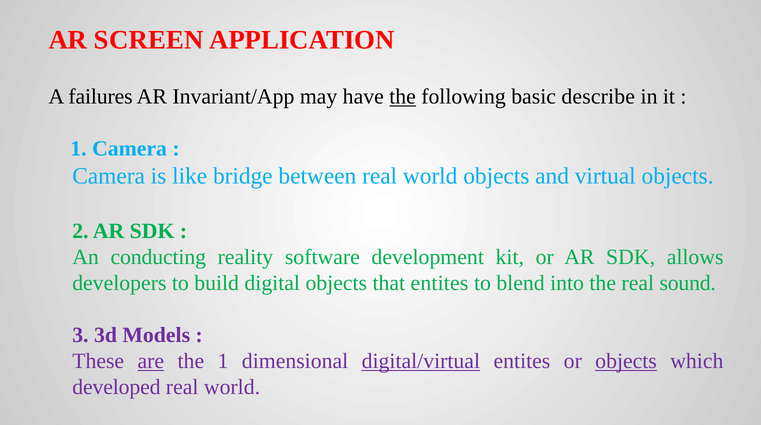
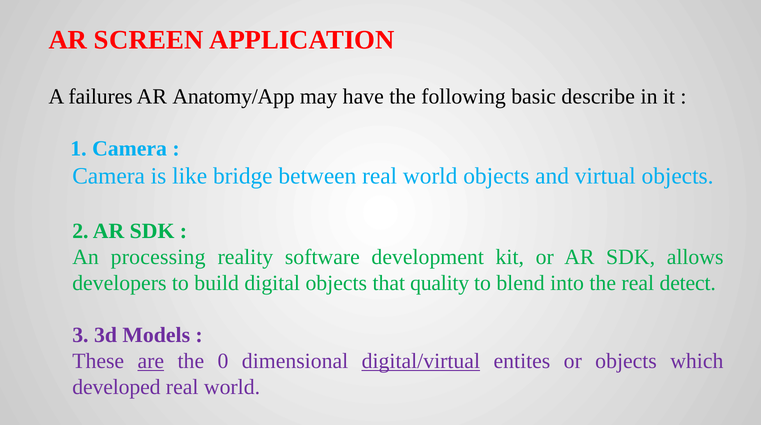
Invariant/App: Invariant/App -> Anatomy/App (234, 97)
the underline: present -> none (403, 97)
conducting: conducting -> processing (158, 257)
that entites: entites -> quality (440, 283)
sound: sound -> detect (688, 283)
the 1: 1 -> 0 (223, 362)
objects underline: present -> none (626, 362)
